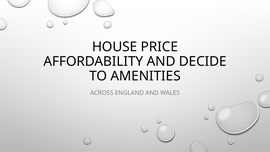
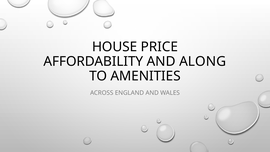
DECIDE: DECIDE -> ALONG (203, 61)
